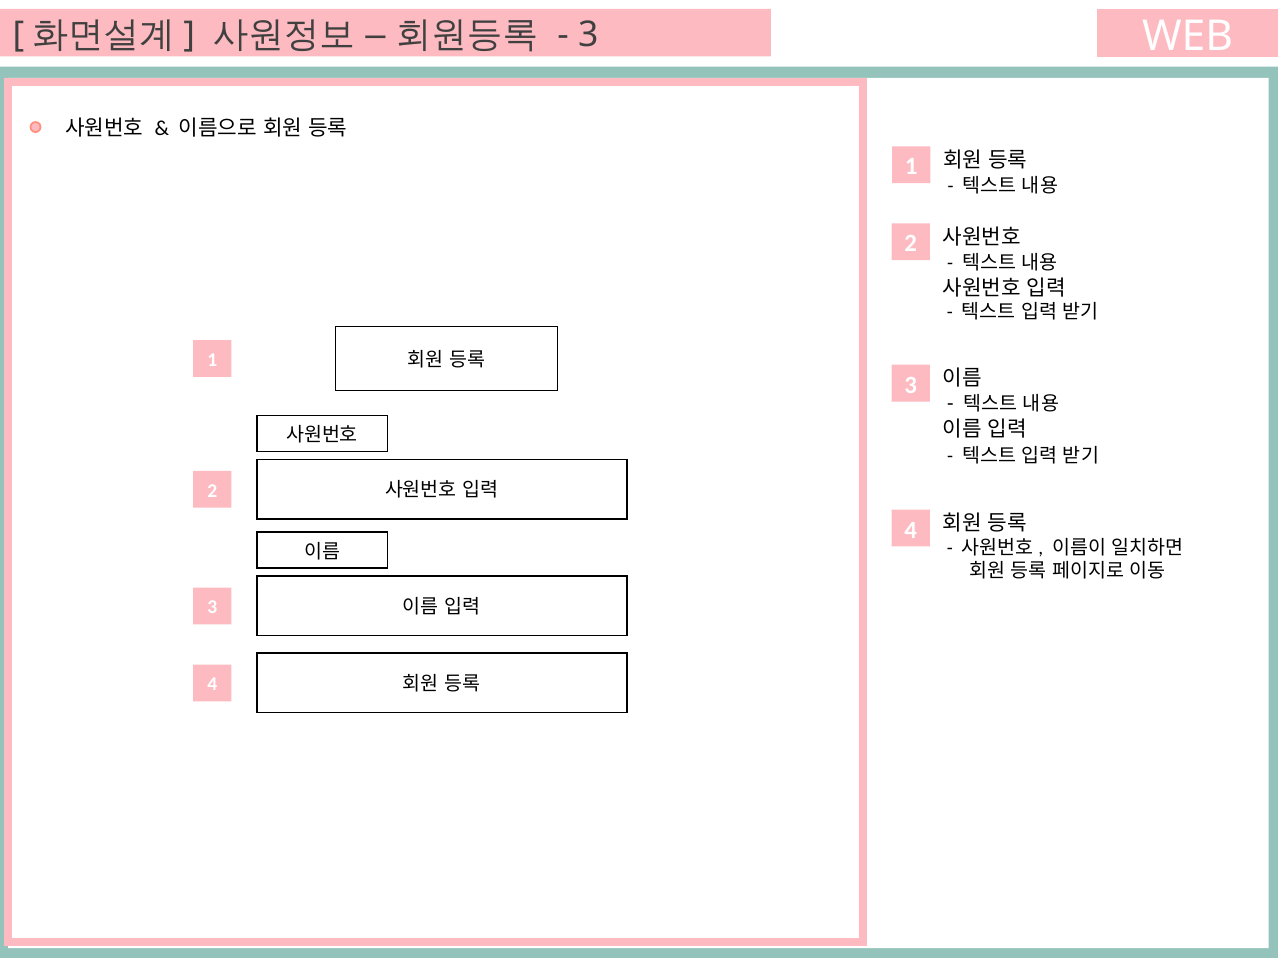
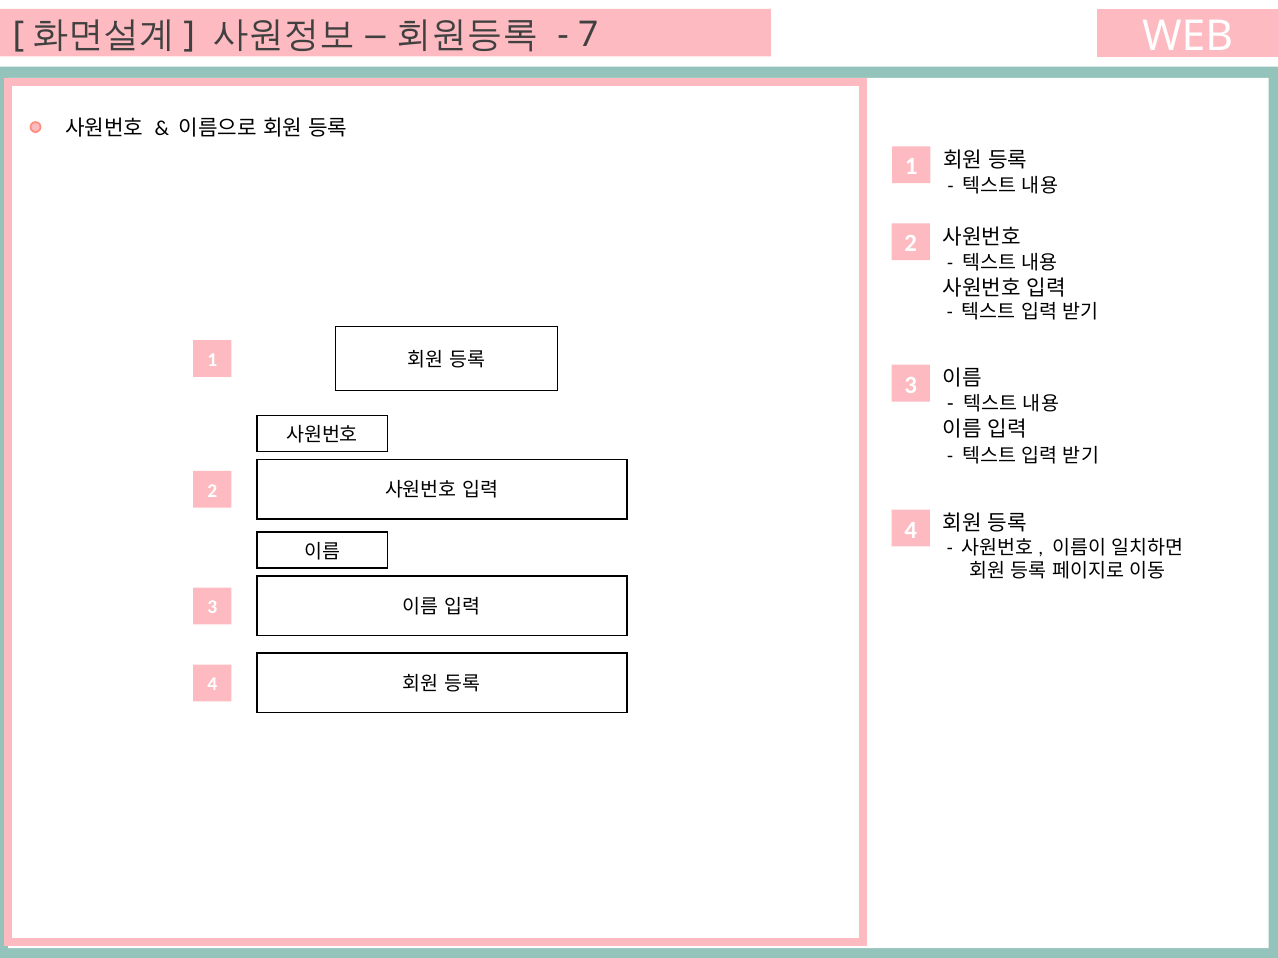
3: 3 -> 7 (588, 35)
